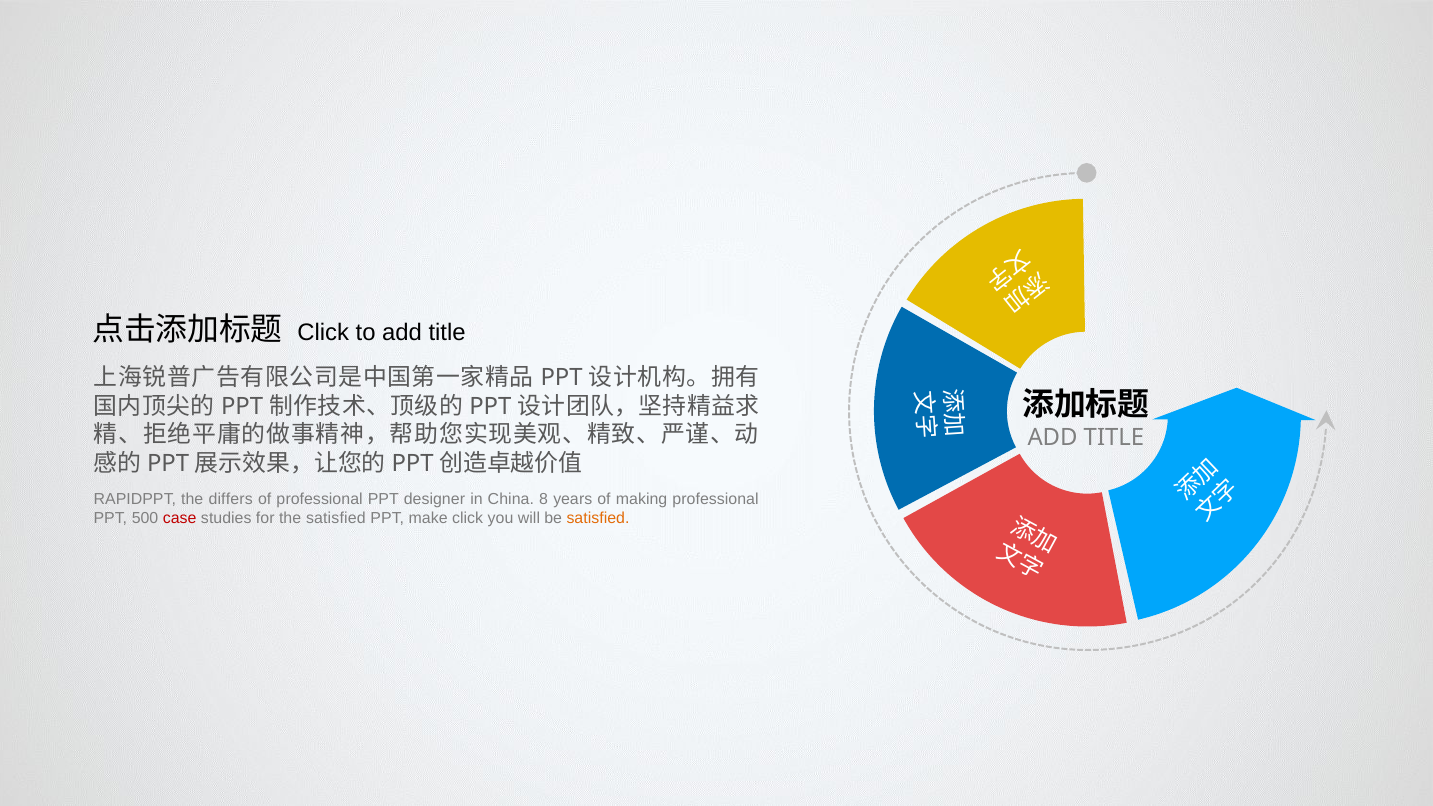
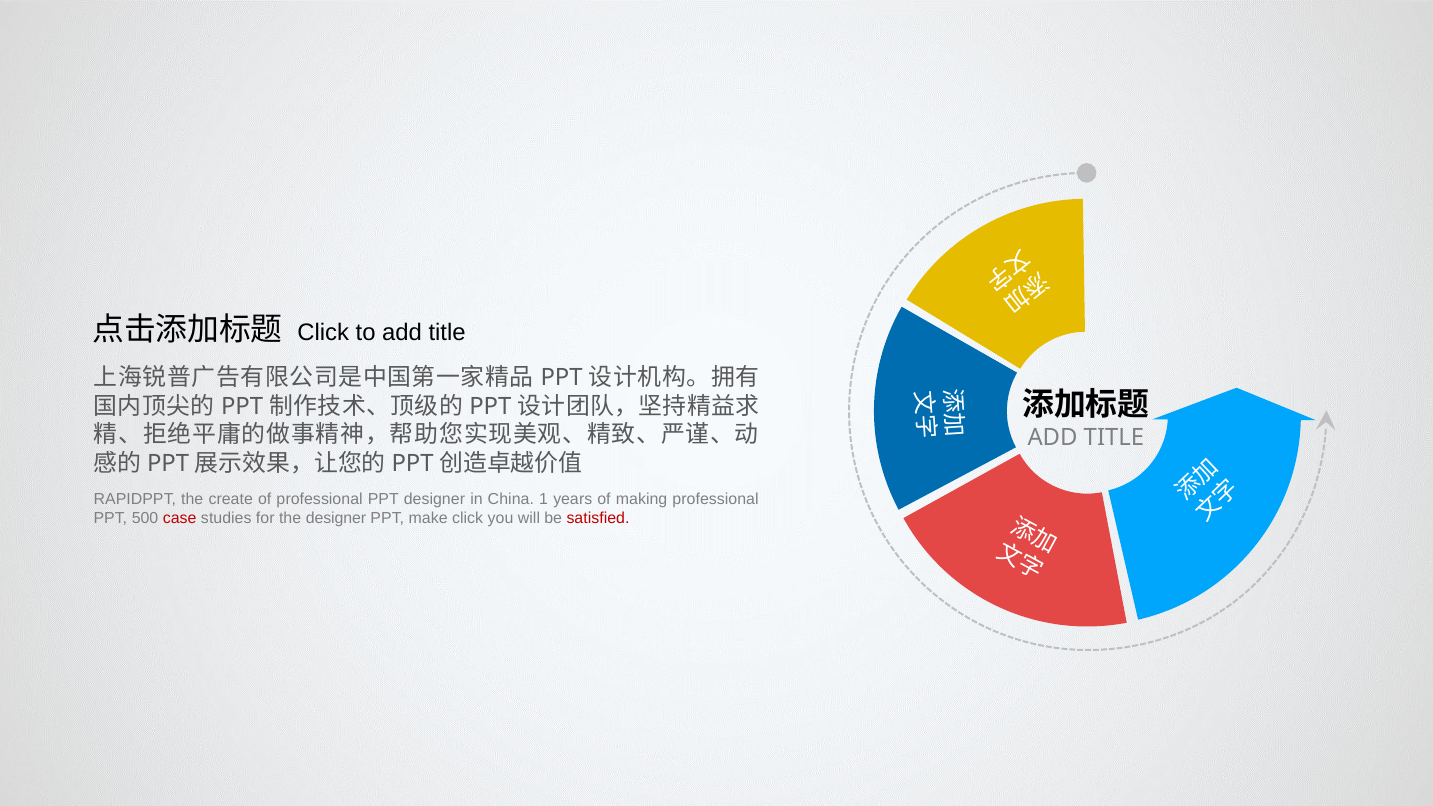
differs: differs -> create (231, 499)
8: 8 -> 1 (544, 499)
the satisfied: satisfied -> designer (336, 518)
satisfied colour: orange -> red (598, 518)
